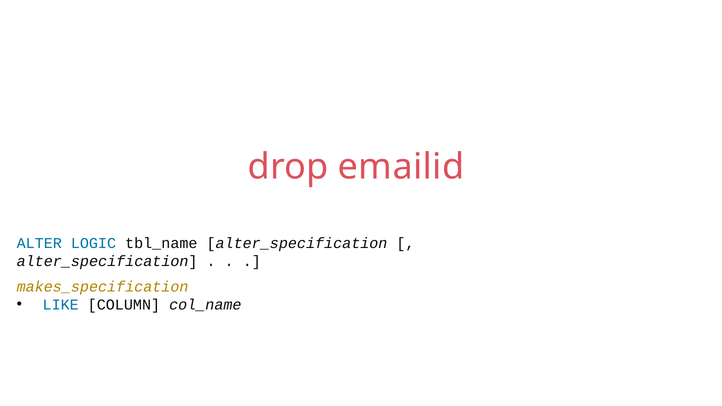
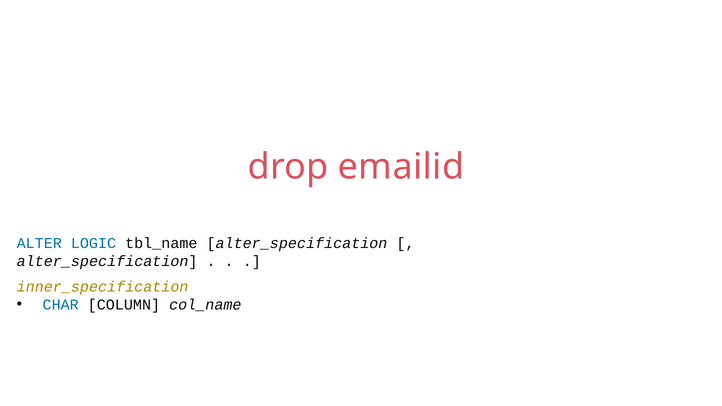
makes_specification: makes_specification -> inner_specification (103, 287)
LIKE: LIKE -> CHAR (61, 305)
